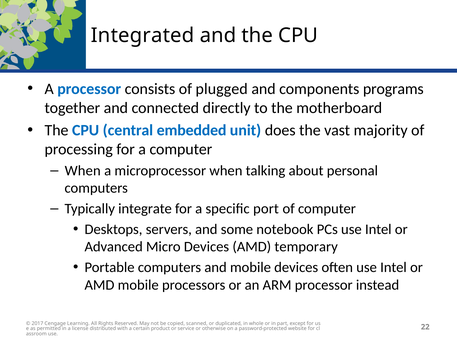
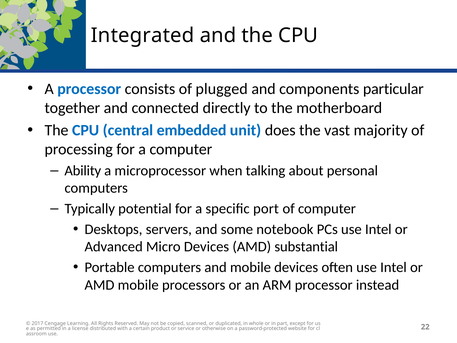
programs: programs -> particular (393, 89)
When: When -> Ability (83, 171)
integrate: integrate -> potential (145, 209)
temporary: temporary -> substantial (306, 247)
